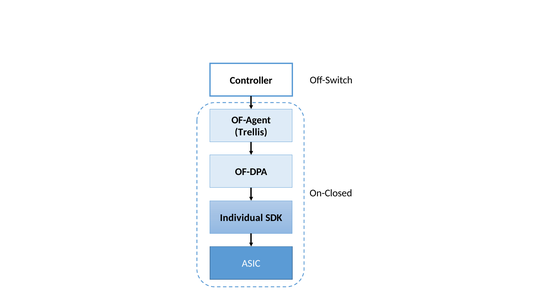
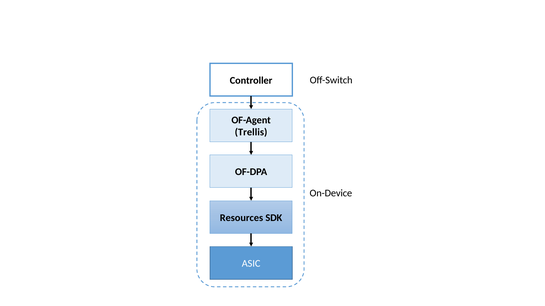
On-Closed: On-Closed -> On-Device (331, 193)
Individual: Individual -> Resources (241, 218)
